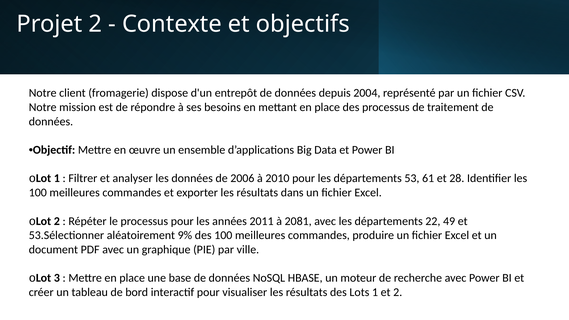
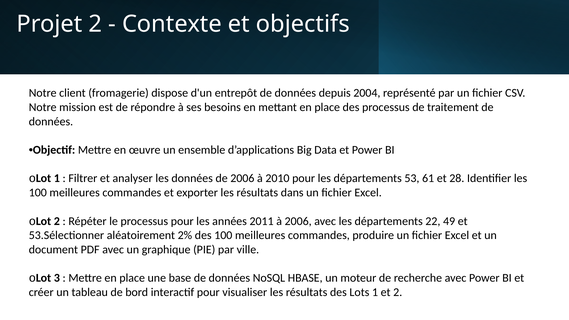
à 2081: 2081 -> 2006 (298, 221)
9%: 9% -> 2% (185, 235)
